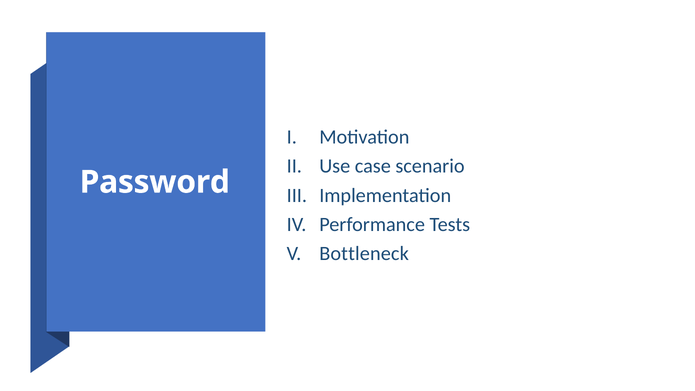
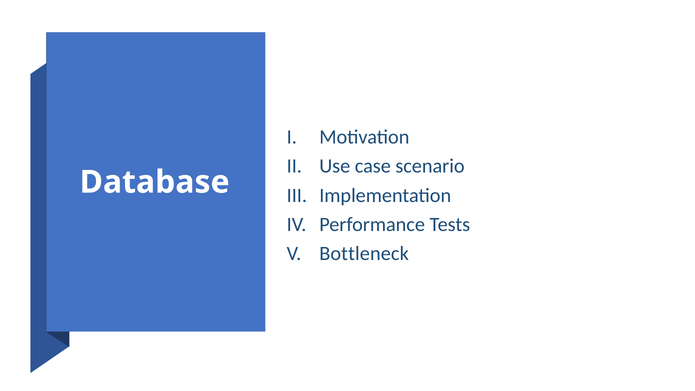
Password: Password -> Database (155, 182)
